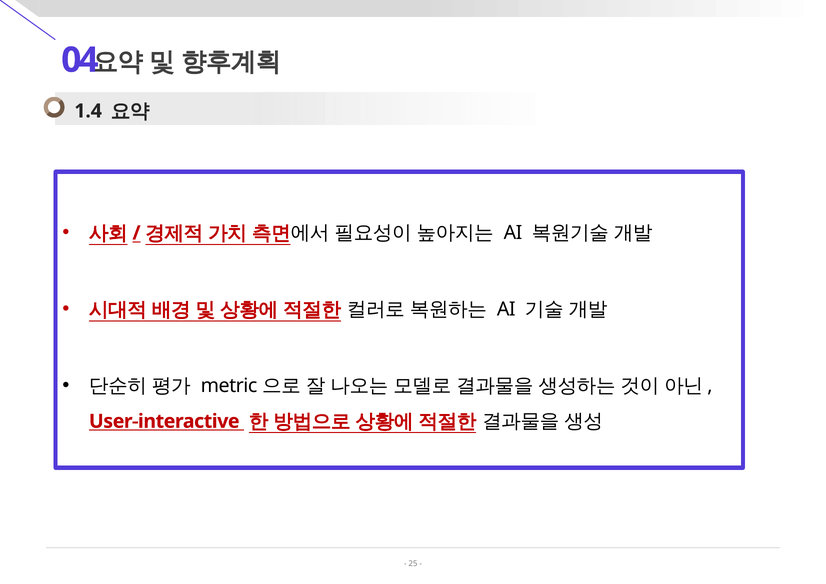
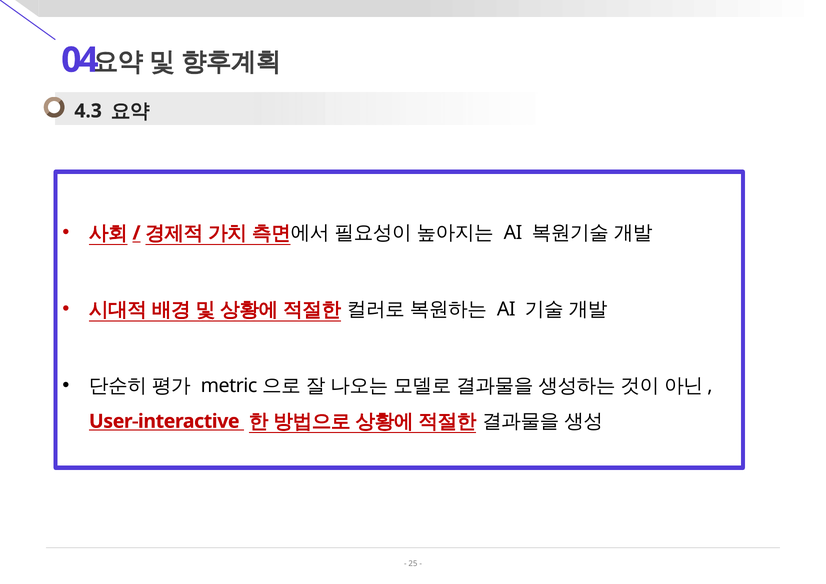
1.4: 1.4 -> 4.3 (88, 111)
